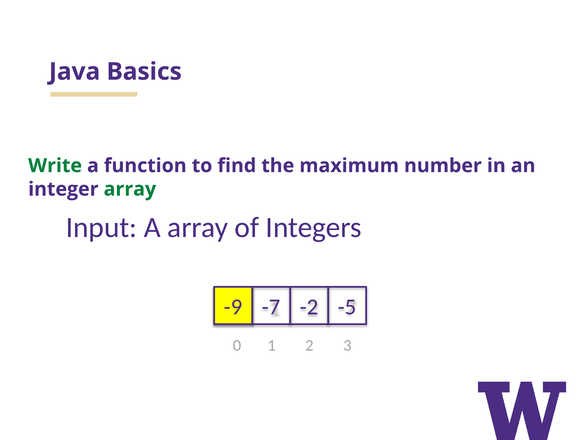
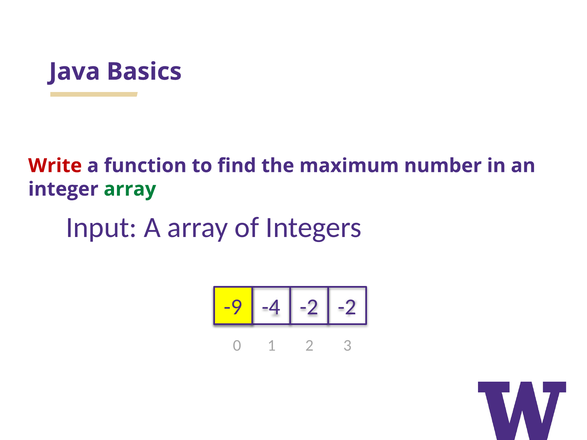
Write colour: green -> red (55, 166)
-7: -7 -> -4 (271, 307)
-2 -5: -5 -> -2 (347, 307)
